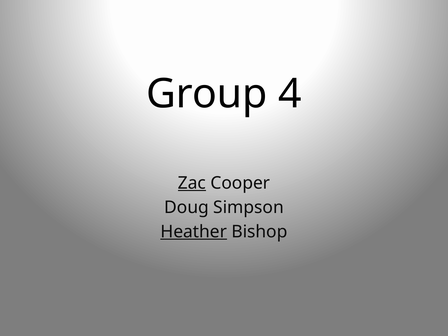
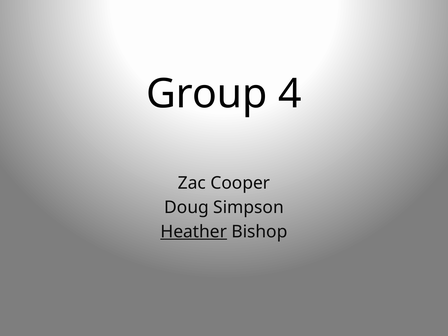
Zac underline: present -> none (192, 183)
